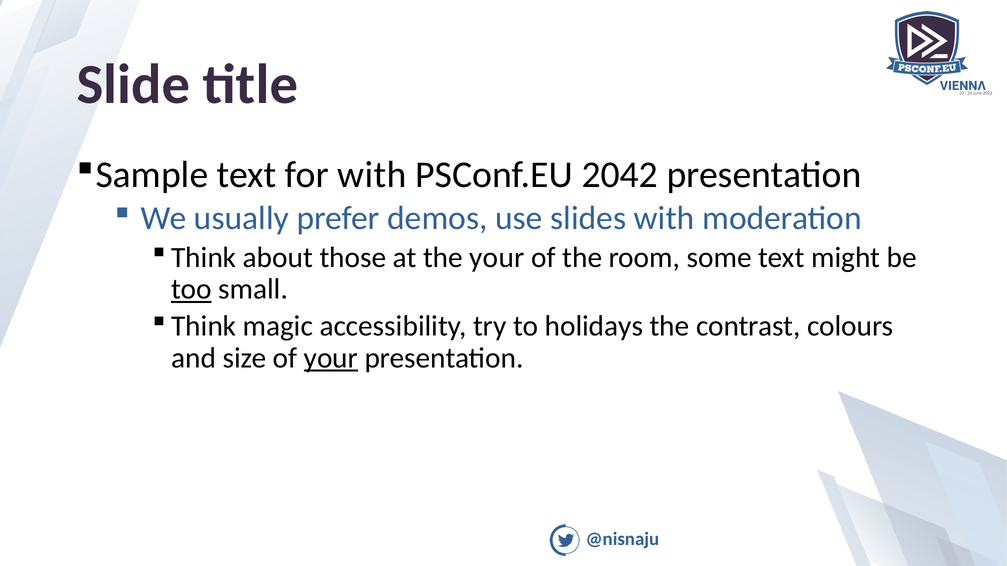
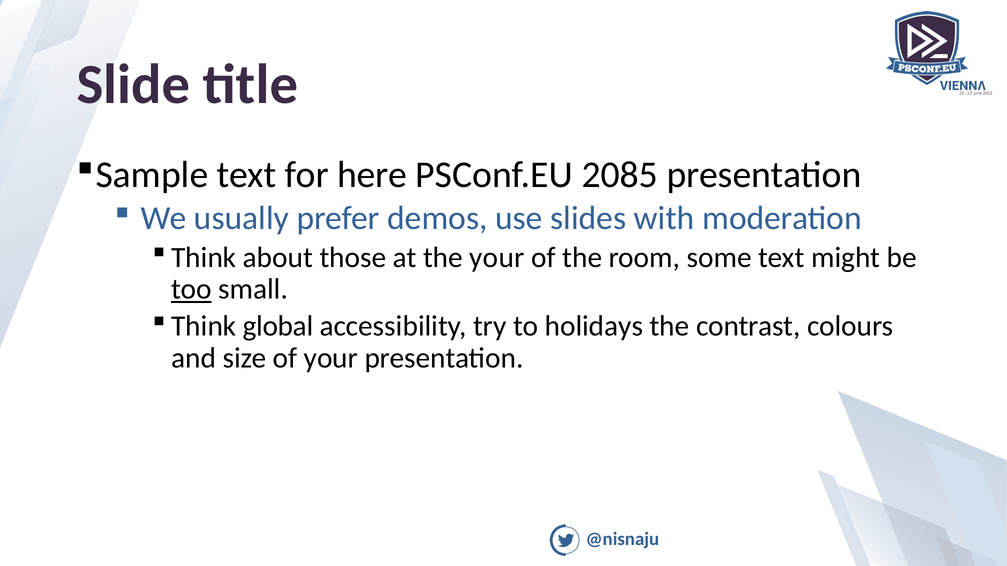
for with: with -> here (372, 175)
2042: 2042 -> 2085 (620, 175)
magic: magic -> global (278, 326)
your underline: present -> none (331, 358)
